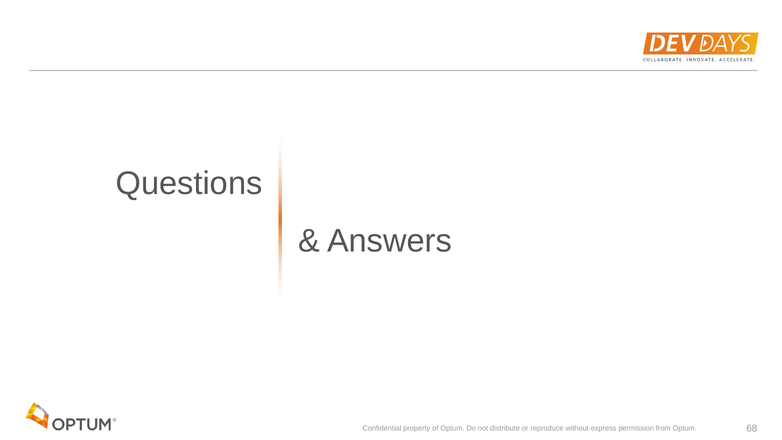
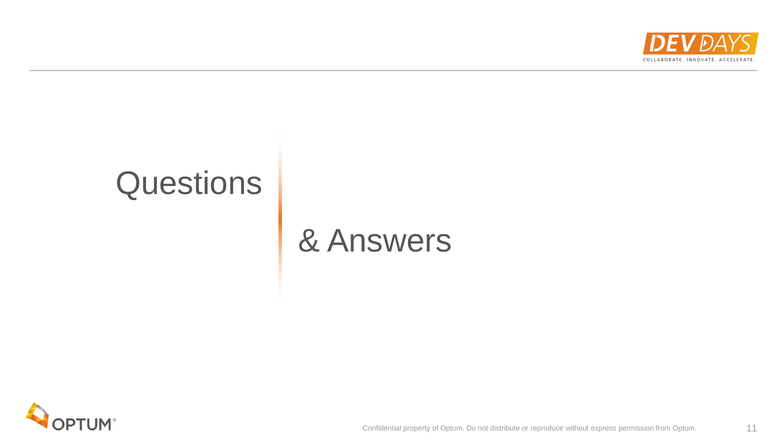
68: 68 -> 11 (752, 428)
